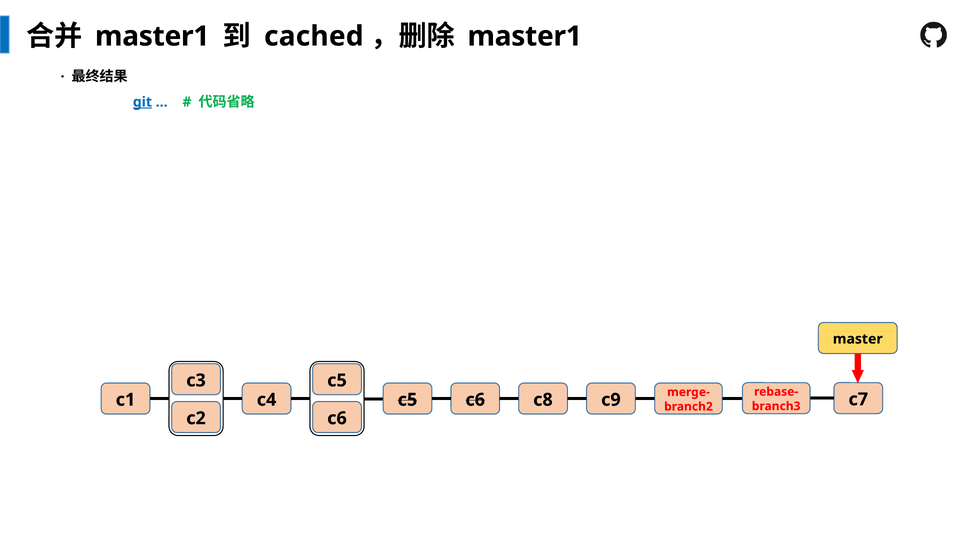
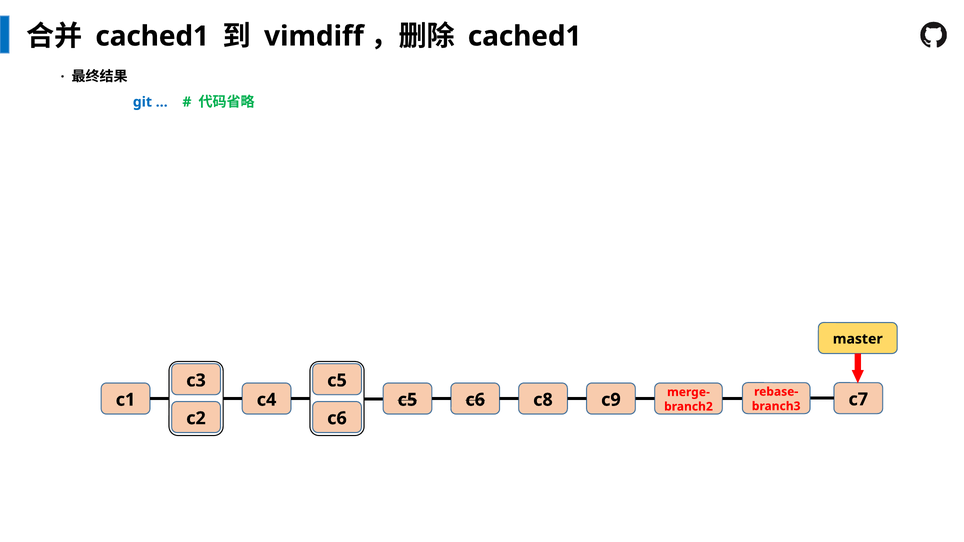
master1: master1 -> cached1 (152, 36)
cached: cached -> vimdiff (314, 36)
master1: master1 -> cached1 (525, 36)
git underline: present -> none (142, 102)
